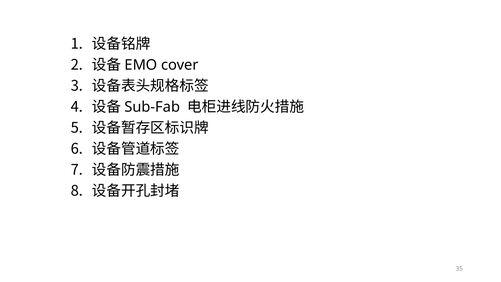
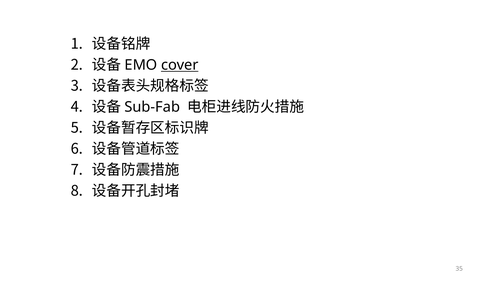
cover underline: none -> present (180, 65)
